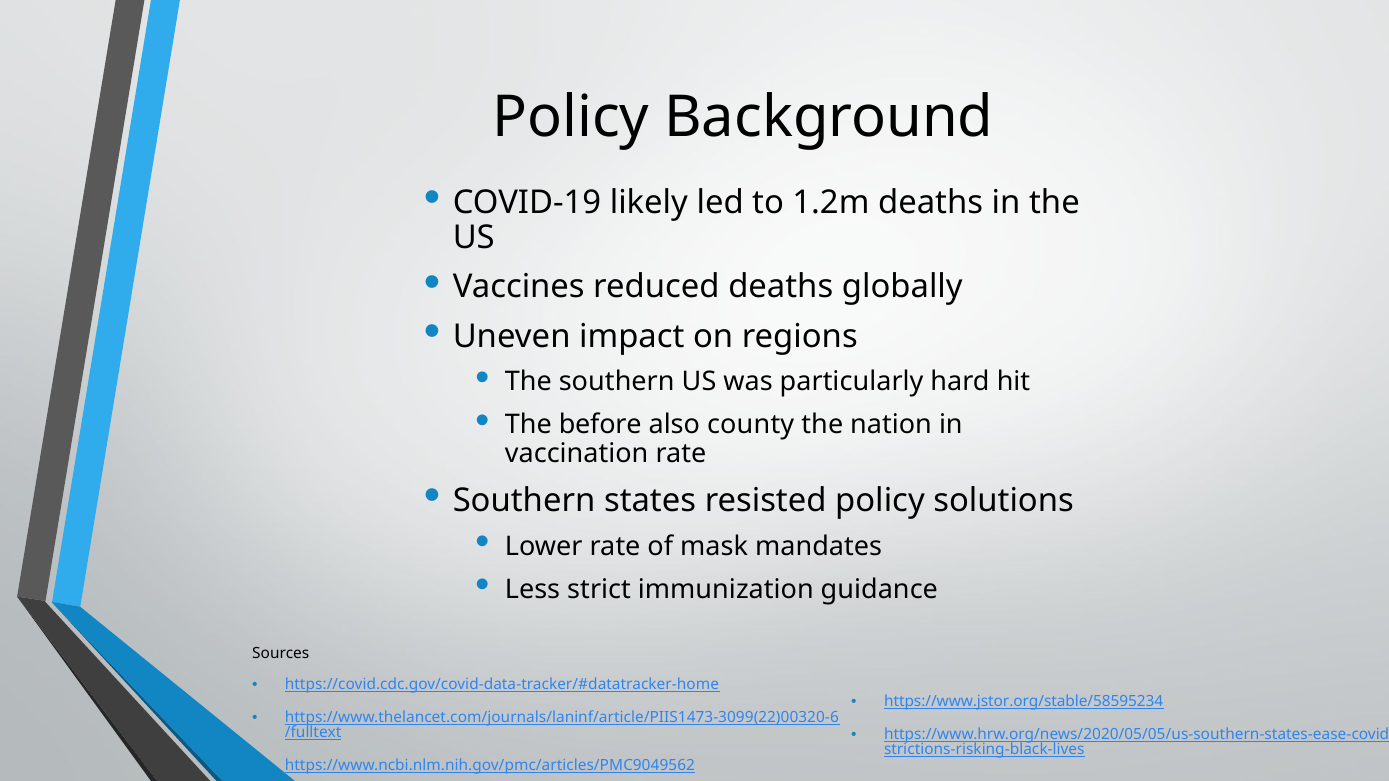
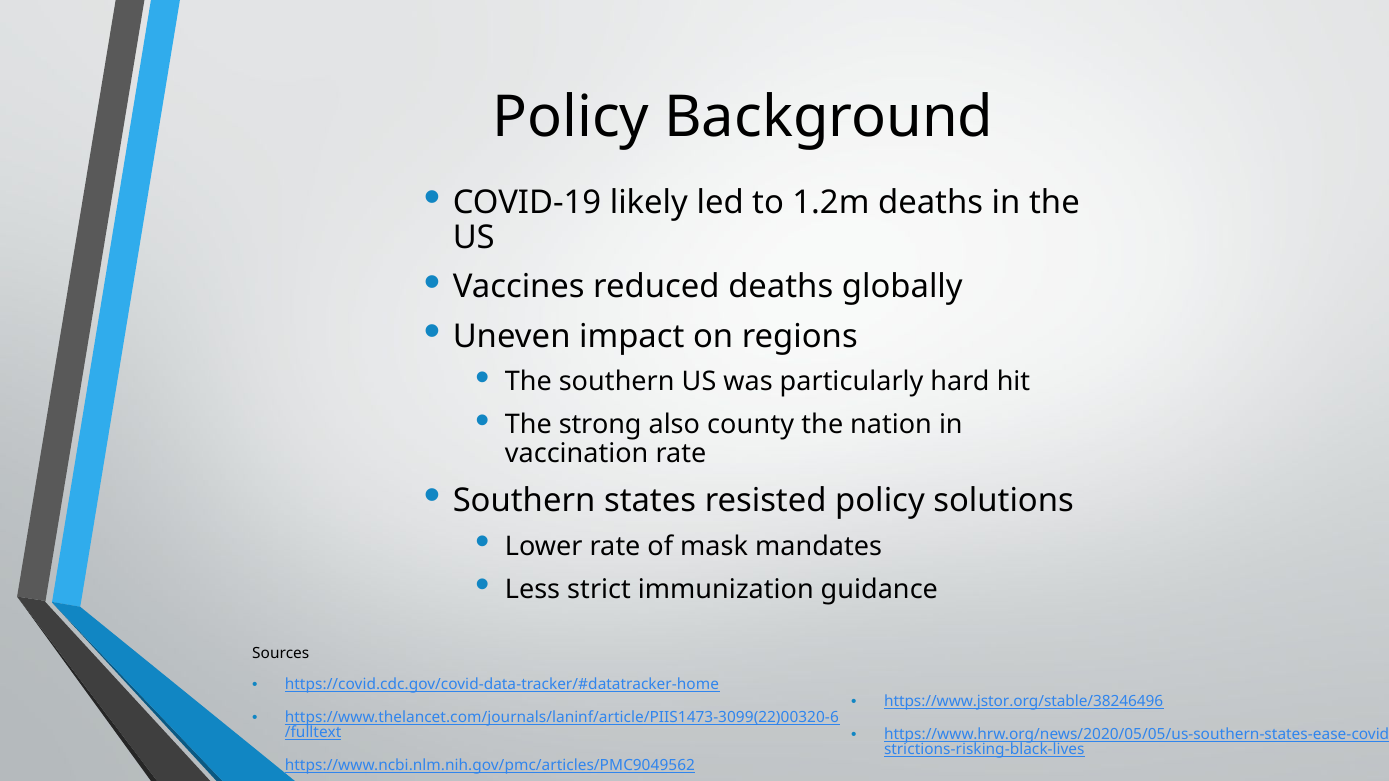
before: before -> strong (600, 425)
https://www.jstor.org/stable/58595234: https://www.jstor.org/stable/58595234 -> https://www.jstor.org/stable/38246496 (1024, 702)
